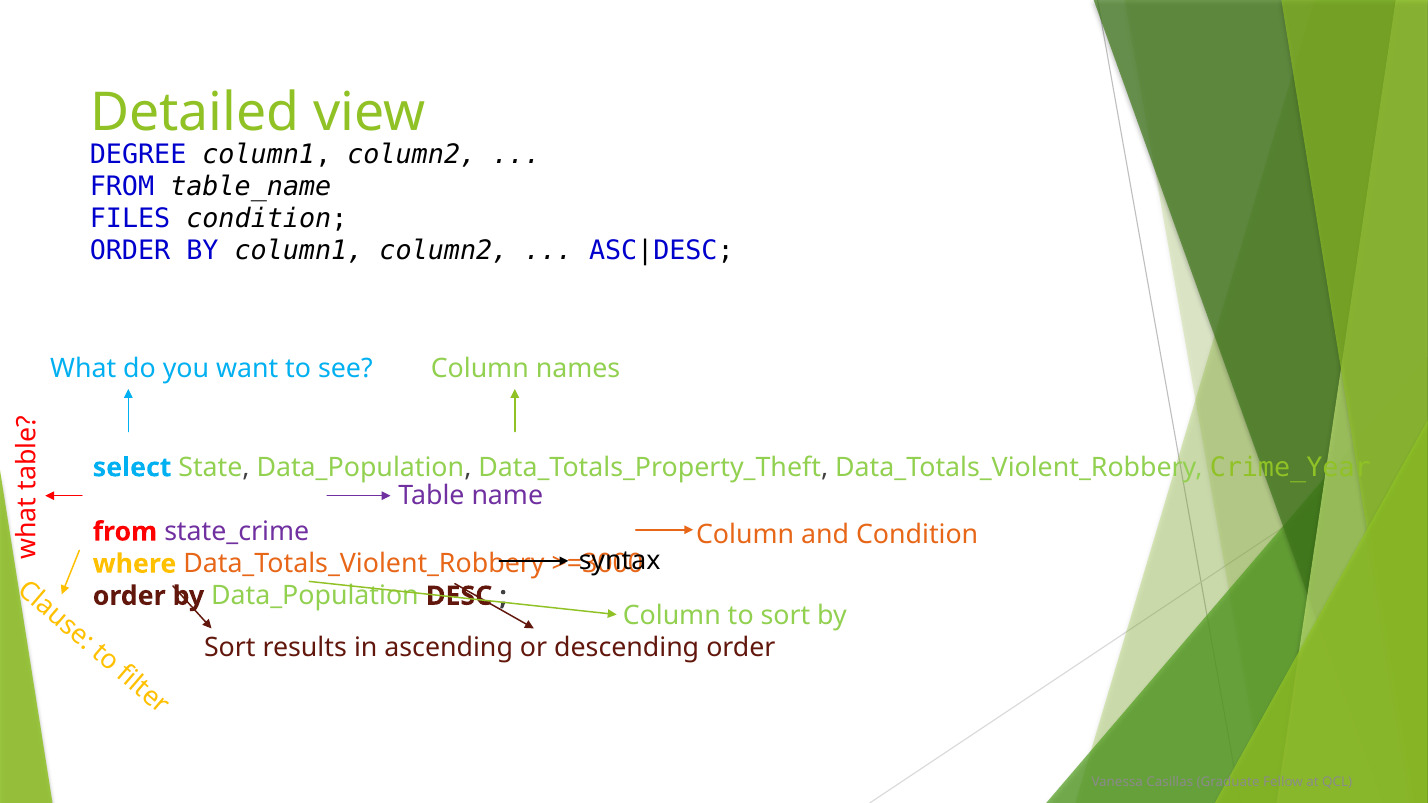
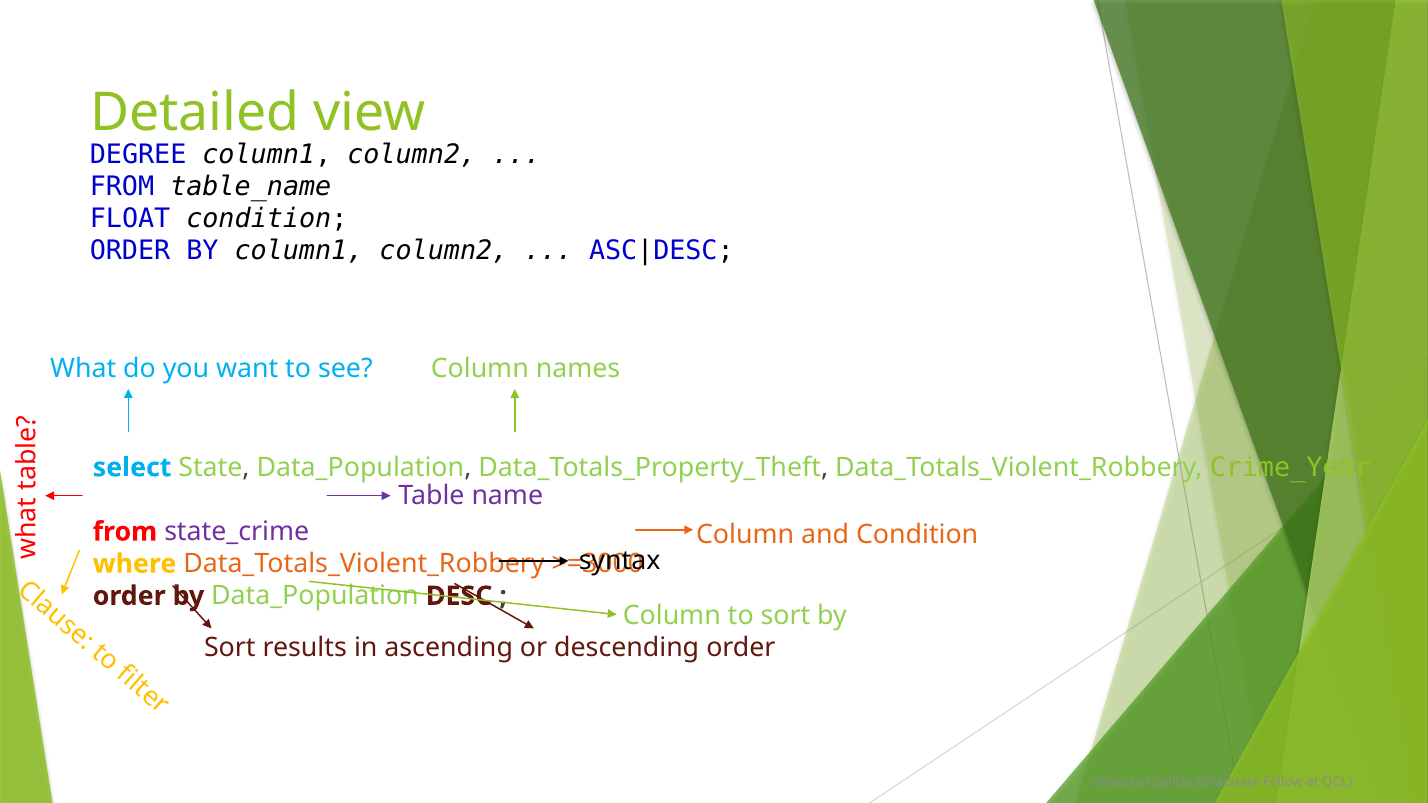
FILES: FILES -> FLOAT (130, 219)
